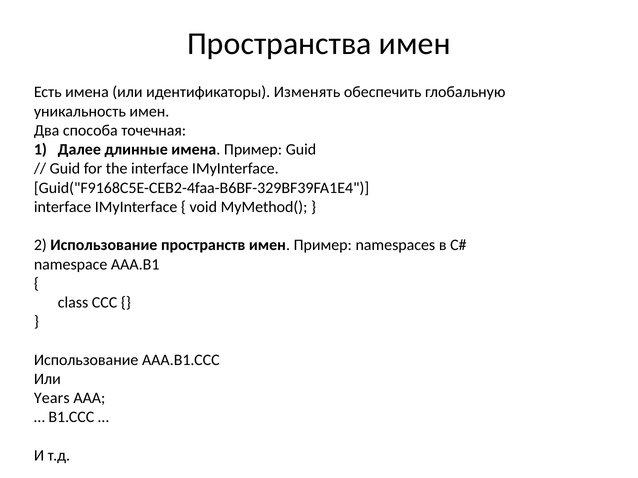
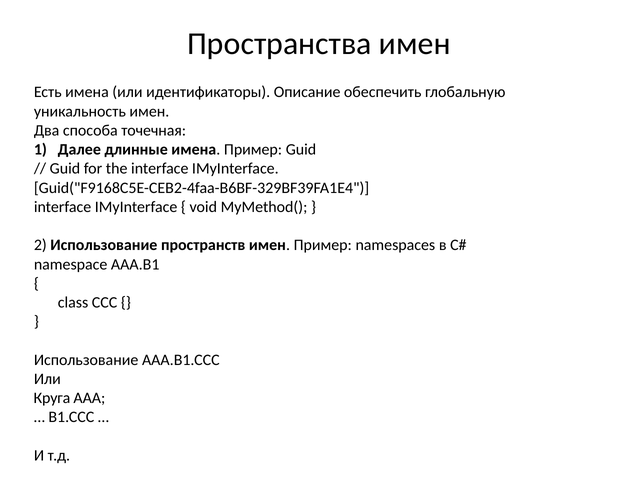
Изменять: Изменять -> Описание (307, 92)
Years: Years -> Круга (52, 399)
